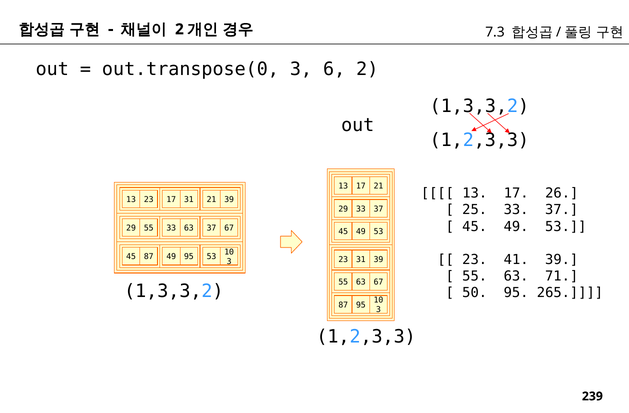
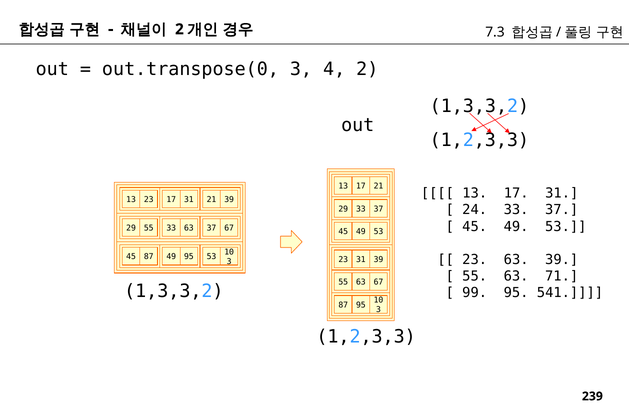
6: 6 -> 4 (334, 69)
13 17 26: 26 -> 31 (562, 194)
25: 25 -> 24 (475, 210)
23 41: 41 -> 63 (516, 260)
50: 50 -> 99 (475, 293)
265: 265 -> 541 (570, 293)
